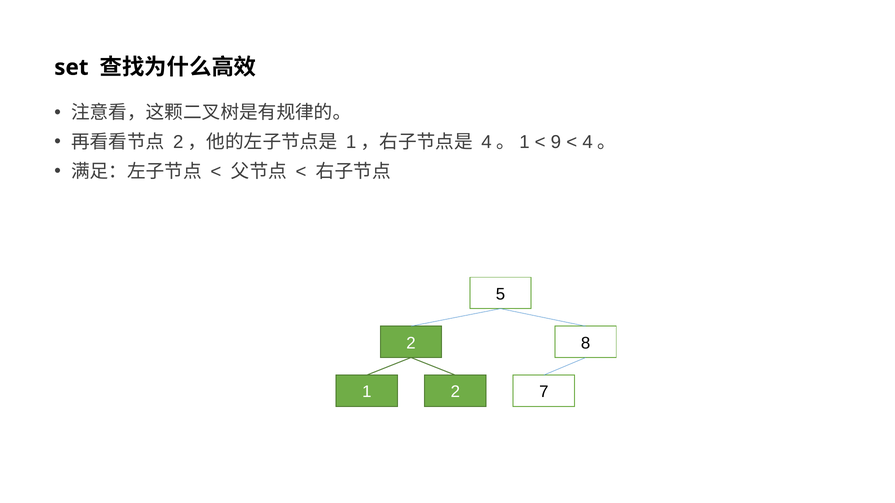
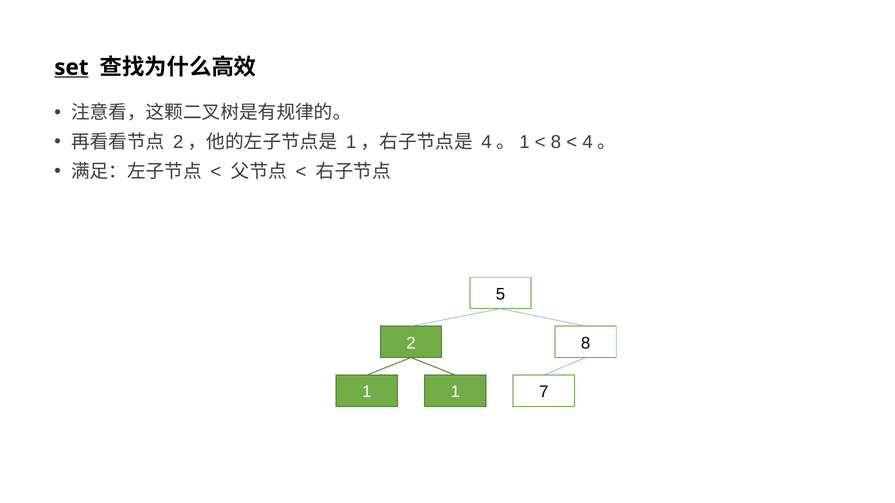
set underline: none -> present (71, 67)
9: 9 -> 8 (556, 142)
1 2: 2 -> 1 (455, 392)
